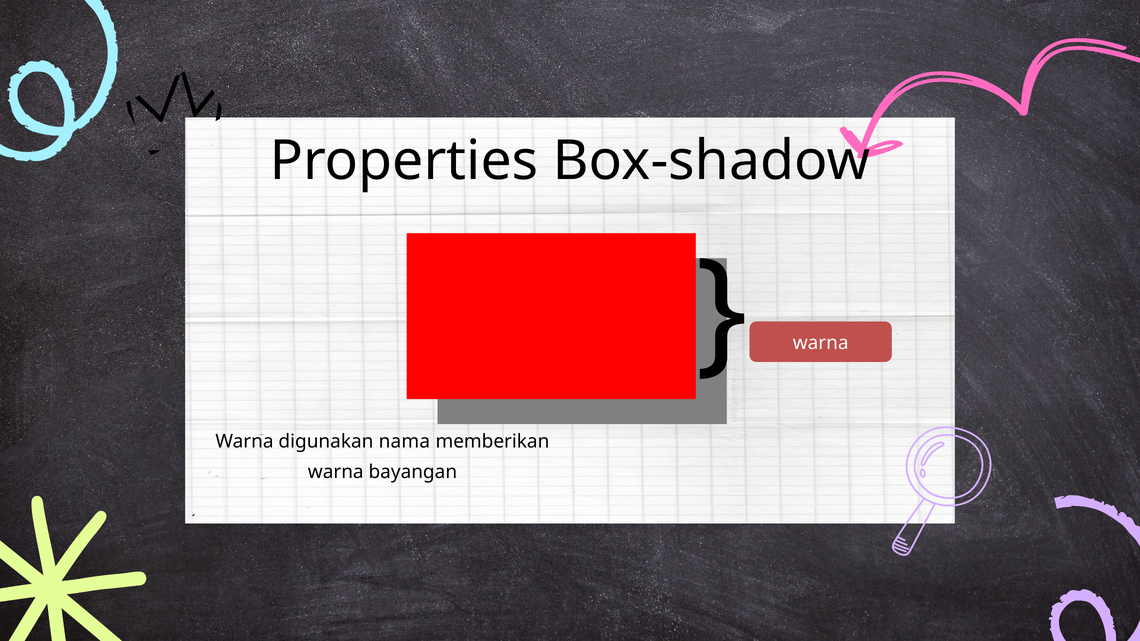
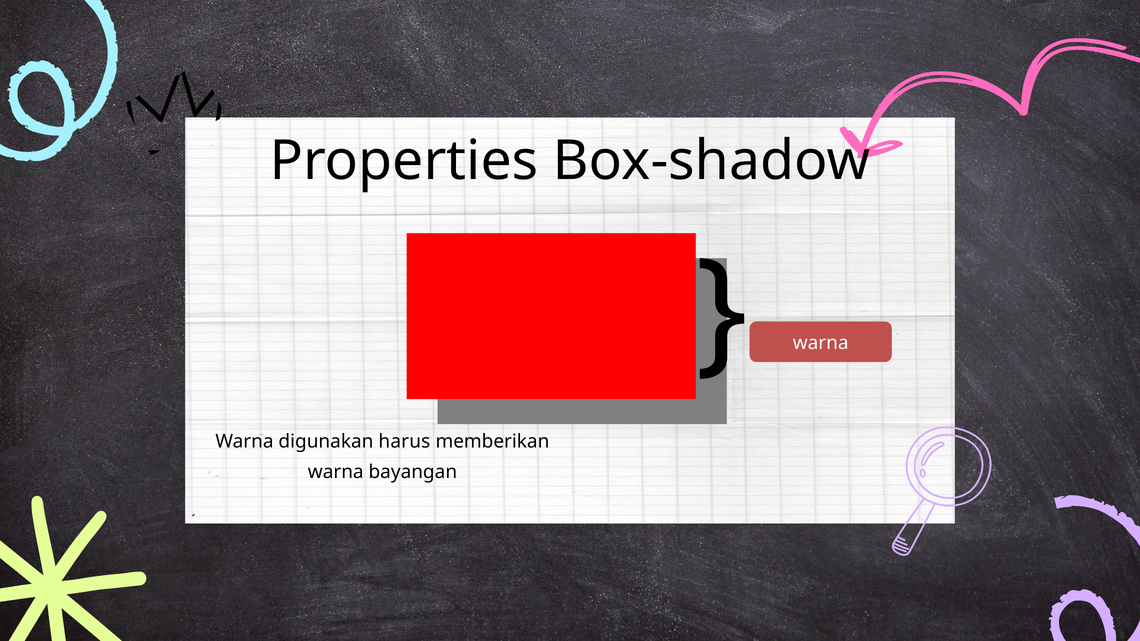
nama: nama -> harus (404, 441)
